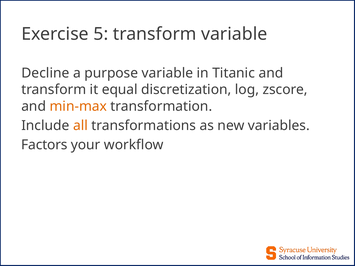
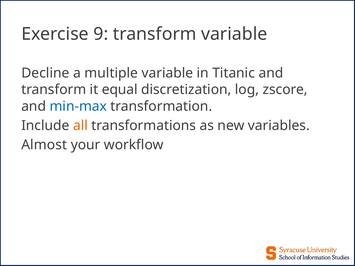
5: 5 -> 9 (101, 34)
purpose: purpose -> multiple (111, 73)
min-max colour: orange -> blue (78, 106)
Factors: Factors -> Almost (44, 145)
